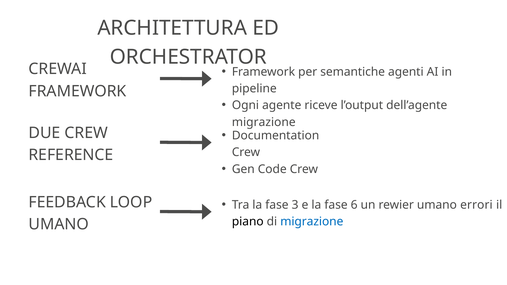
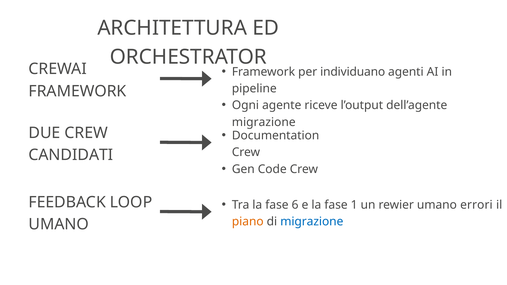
semantiche: semantiche -> individuano (353, 72)
REFERENCE: REFERENCE -> CANDIDATI (71, 155)
3: 3 -> 6 (295, 205)
6: 6 -> 1 (354, 205)
piano colour: black -> orange (248, 222)
